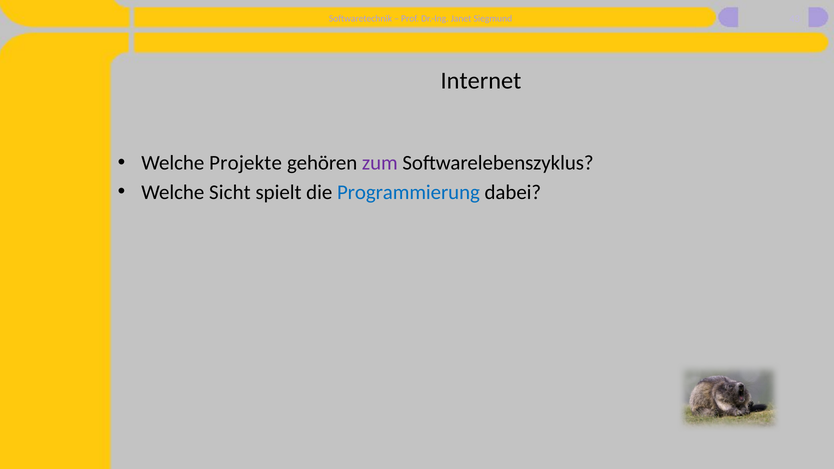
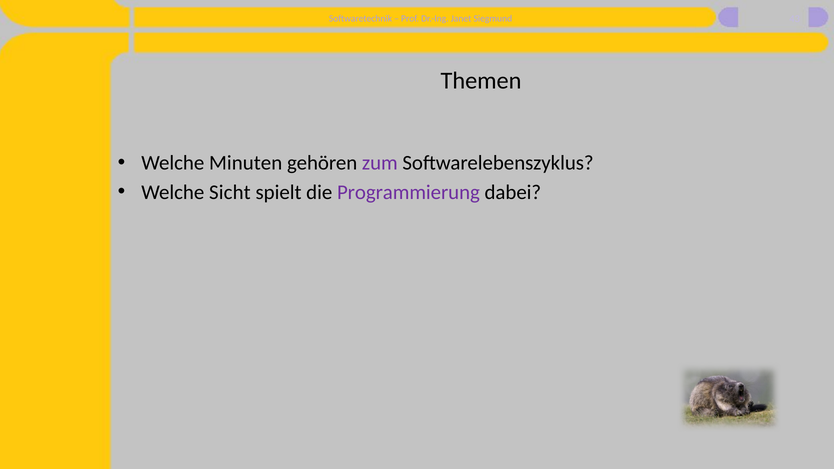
Internet: Internet -> Themen (481, 81)
Projekte: Projekte -> Minuten (246, 163)
Programmierung colour: blue -> purple (408, 192)
